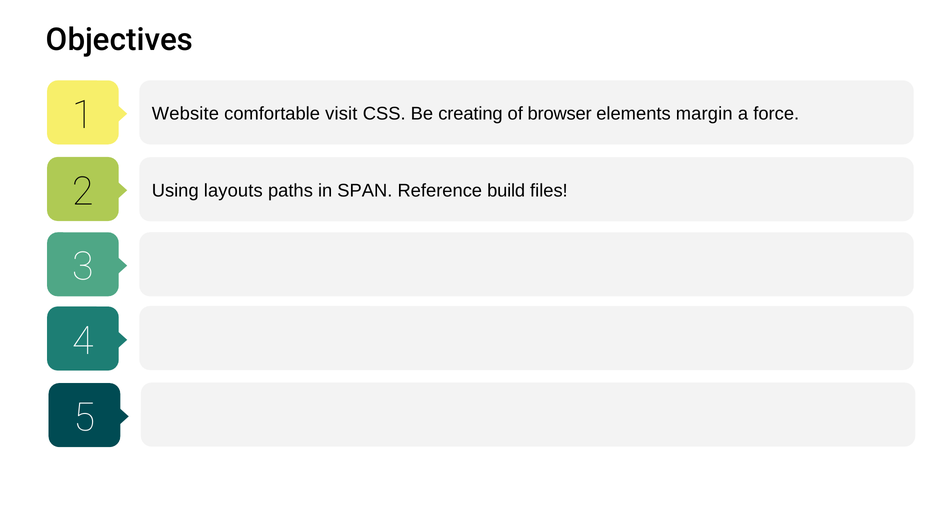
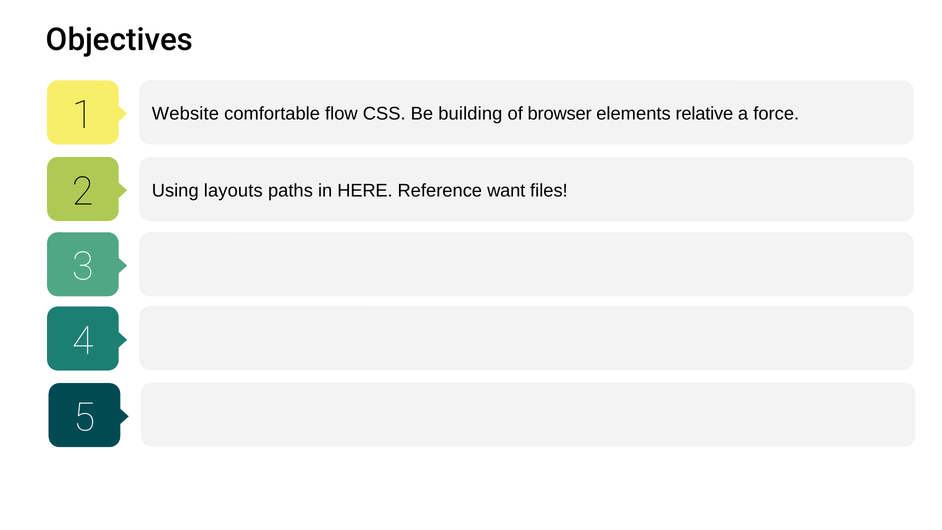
visit: visit -> flow (341, 114)
creating: creating -> building (470, 114)
margin: margin -> relative (704, 114)
SPAN: SPAN -> HERE (365, 190)
build: build -> want (506, 190)
